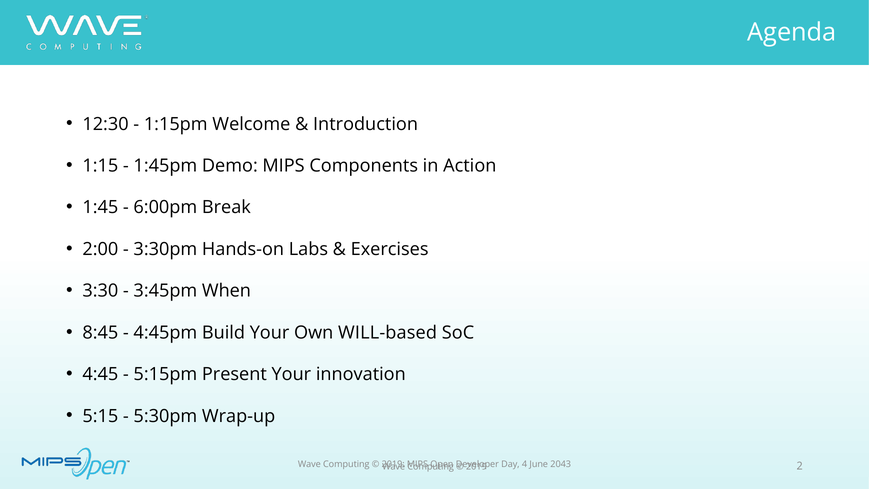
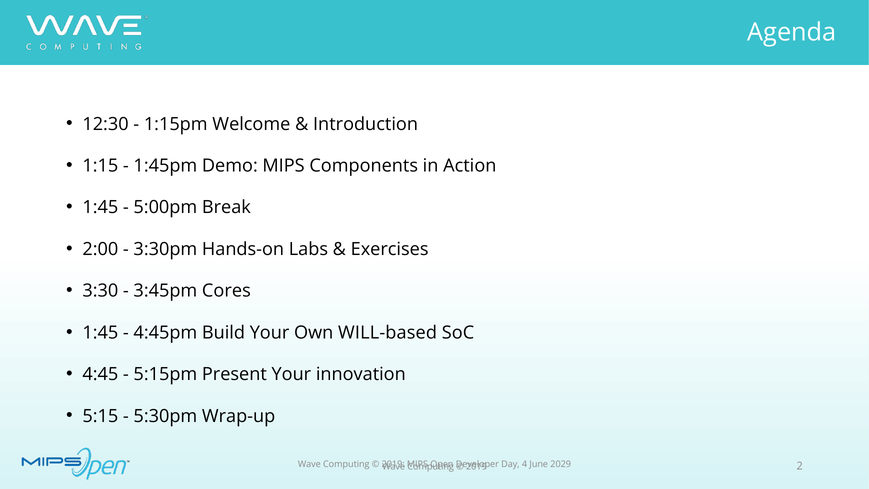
6:00pm: 6:00pm -> 5:00pm (165, 207)
When: When -> Cores (226, 291)
8:45: 8:45 -> 1:45 (100, 332)
2043: 2043 -> 2029 (561, 464)
